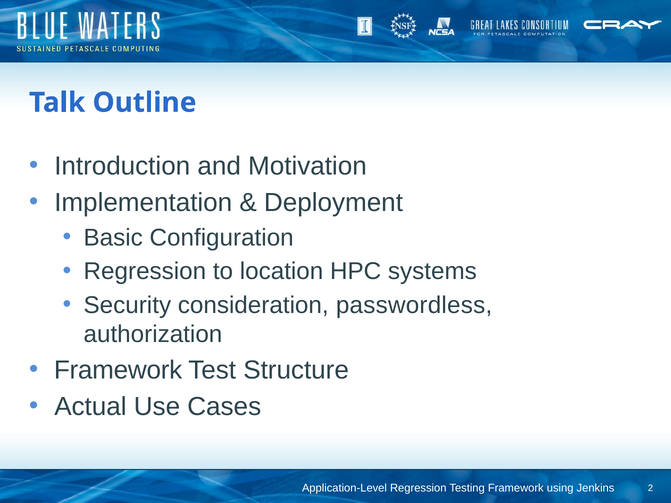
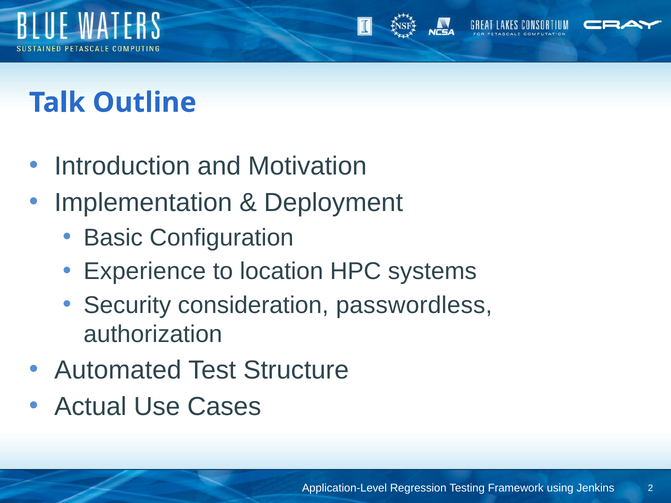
Regression: Regression -> Experience (145, 272)
Framework: Framework -> Automated (118, 370)
